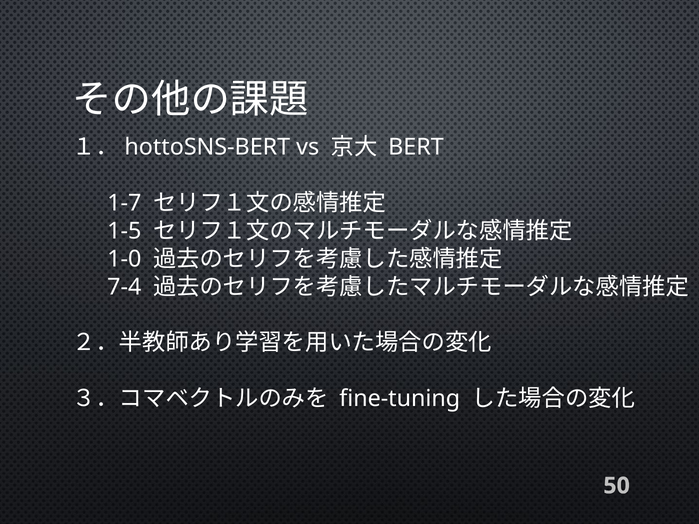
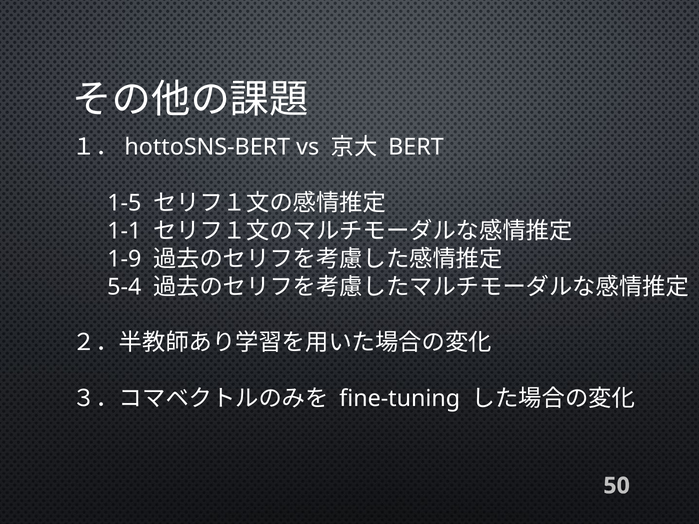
1-7: 1-7 -> 1-5 (124, 203)
1-5: 1-5 -> 1-1 (124, 231)
1-0: 1-0 -> 1-9 (124, 259)
7-4: 7-4 -> 5-4 (124, 287)
